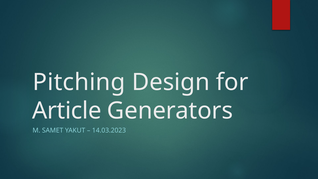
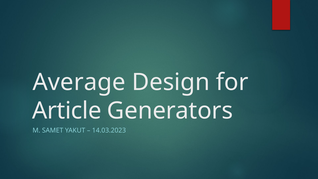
Pitching: Pitching -> Average (79, 82)
